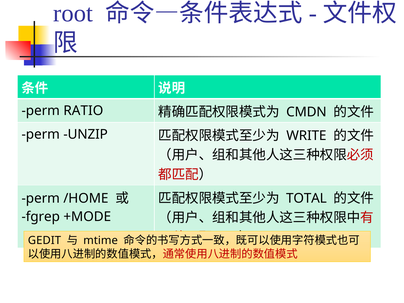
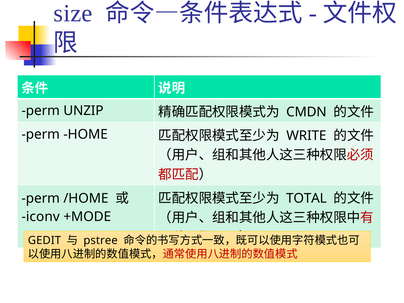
root: root -> size (73, 13)
RATIO: RATIO -> UNZIP (83, 111)
UNZIP: UNZIP -> HOME (86, 134)
fgrep: fgrep -> iconv (41, 217)
mtime: mtime -> pstree (101, 241)
